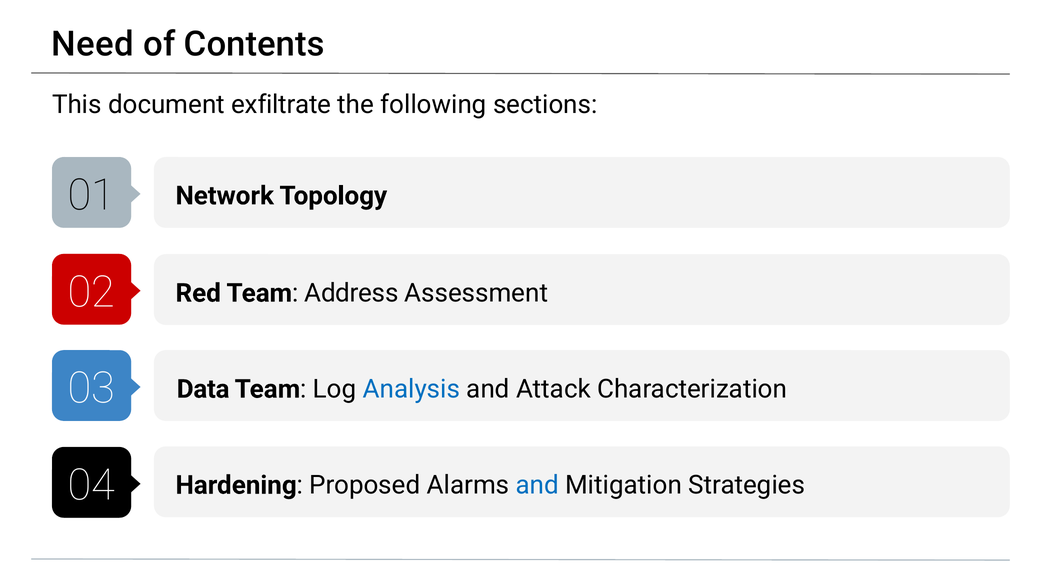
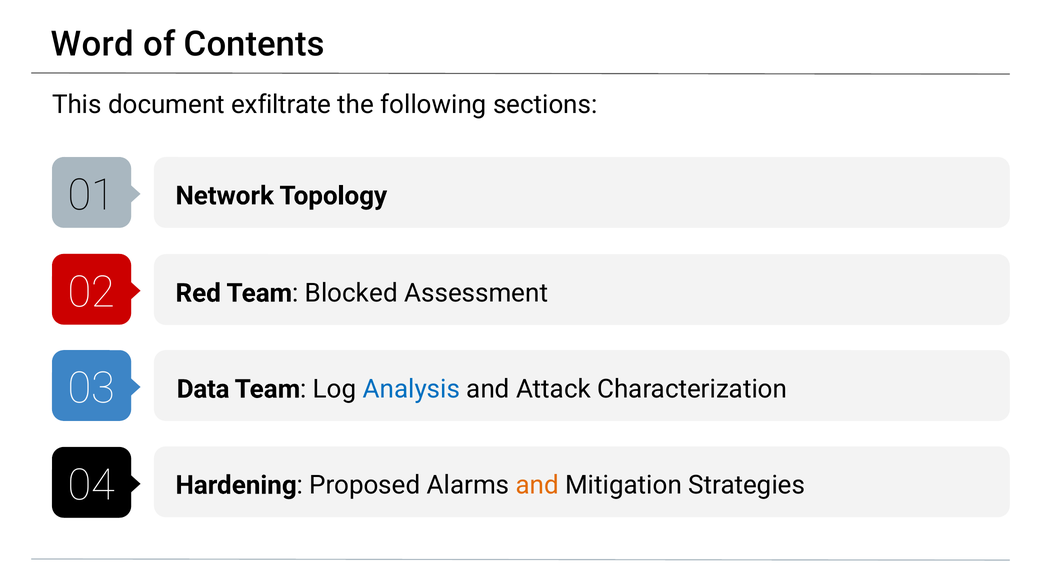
Need: Need -> Word (93, 44)
Address: Address -> Blocked (351, 293)
and colour: blue -> orange (537, 485)
